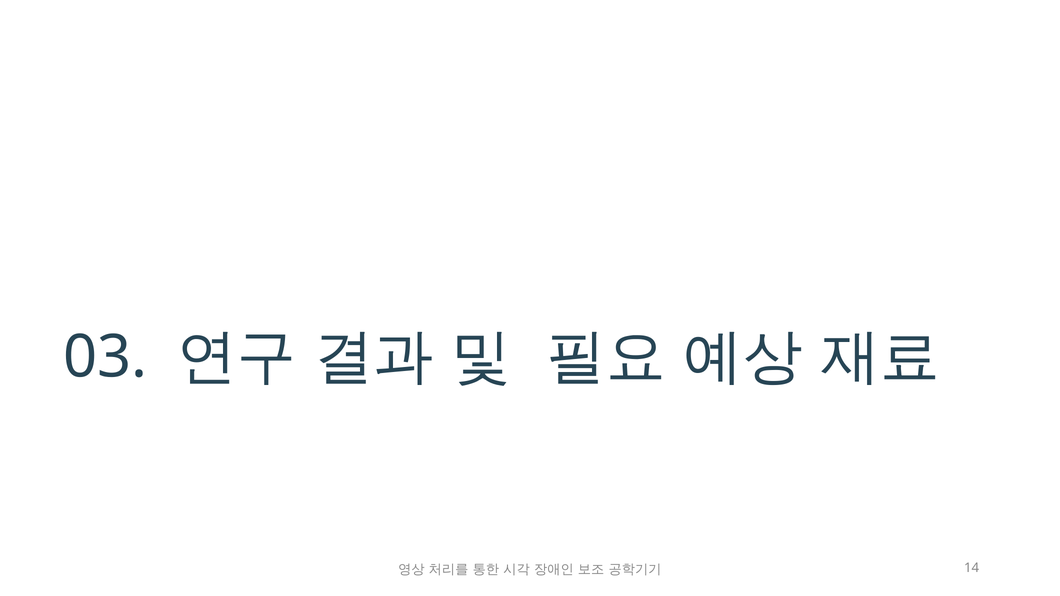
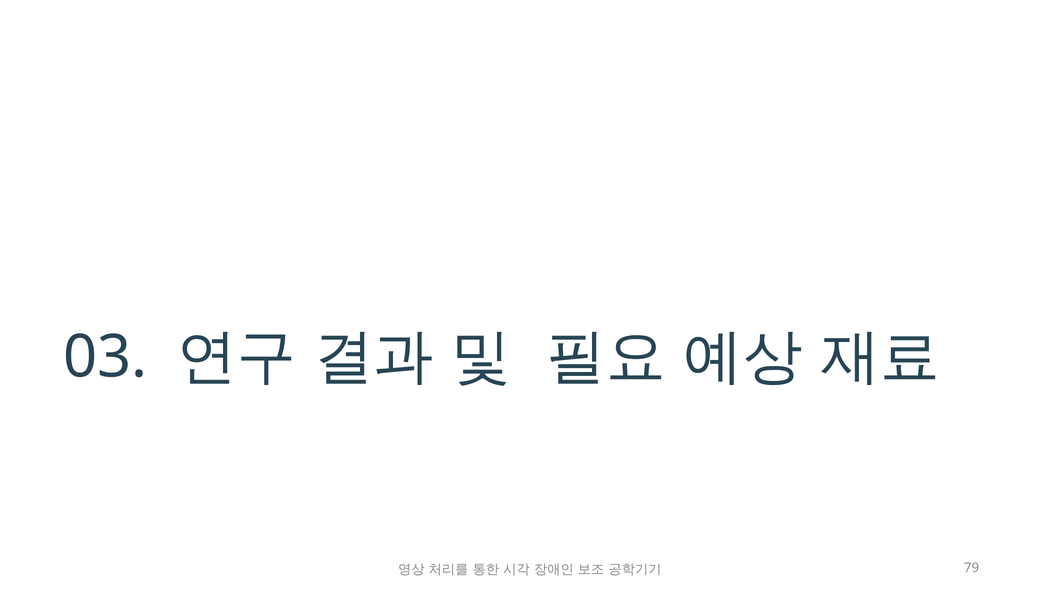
14: 14 -> 79 (972, 568)
